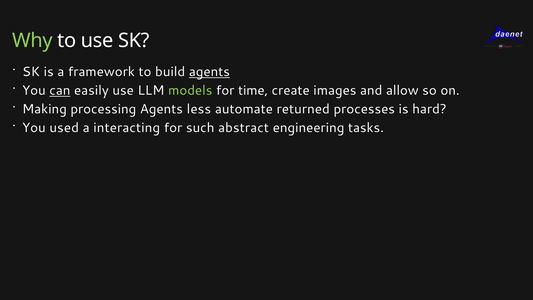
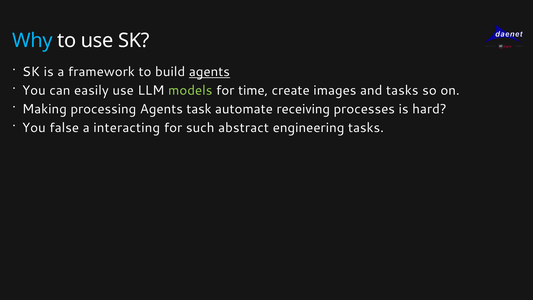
Why colour: light green -> light blue (32, 41)
can underline: present -> none (60, 90)
and allow: allow -> tasks (402, 90)
less: less -> task (199, 109)
returned: returned -> receiving (303, 109)
used: used -> false (64, 128)
